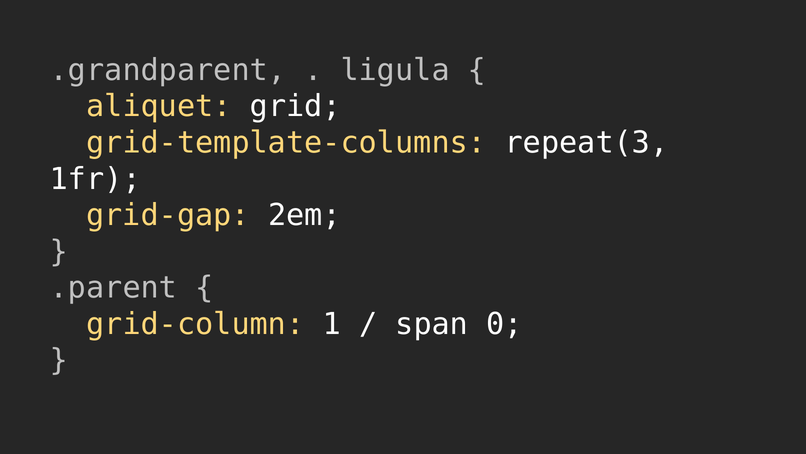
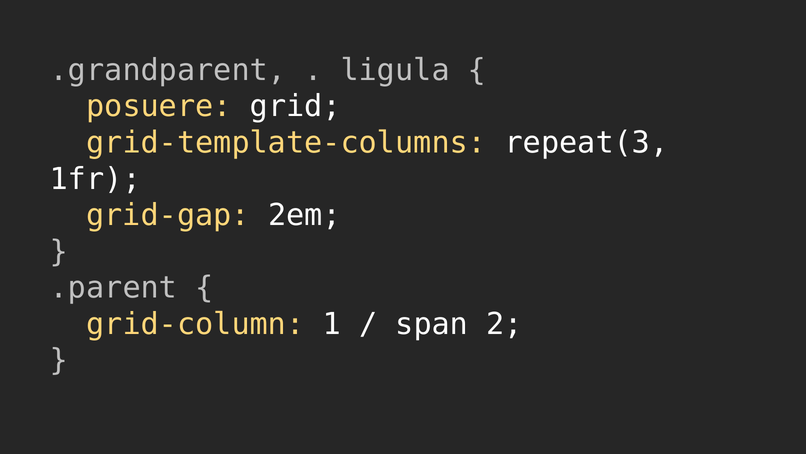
aliquet: aliquet -> posuere (159, 106)
0: 0 -> 2 (504, 324)
